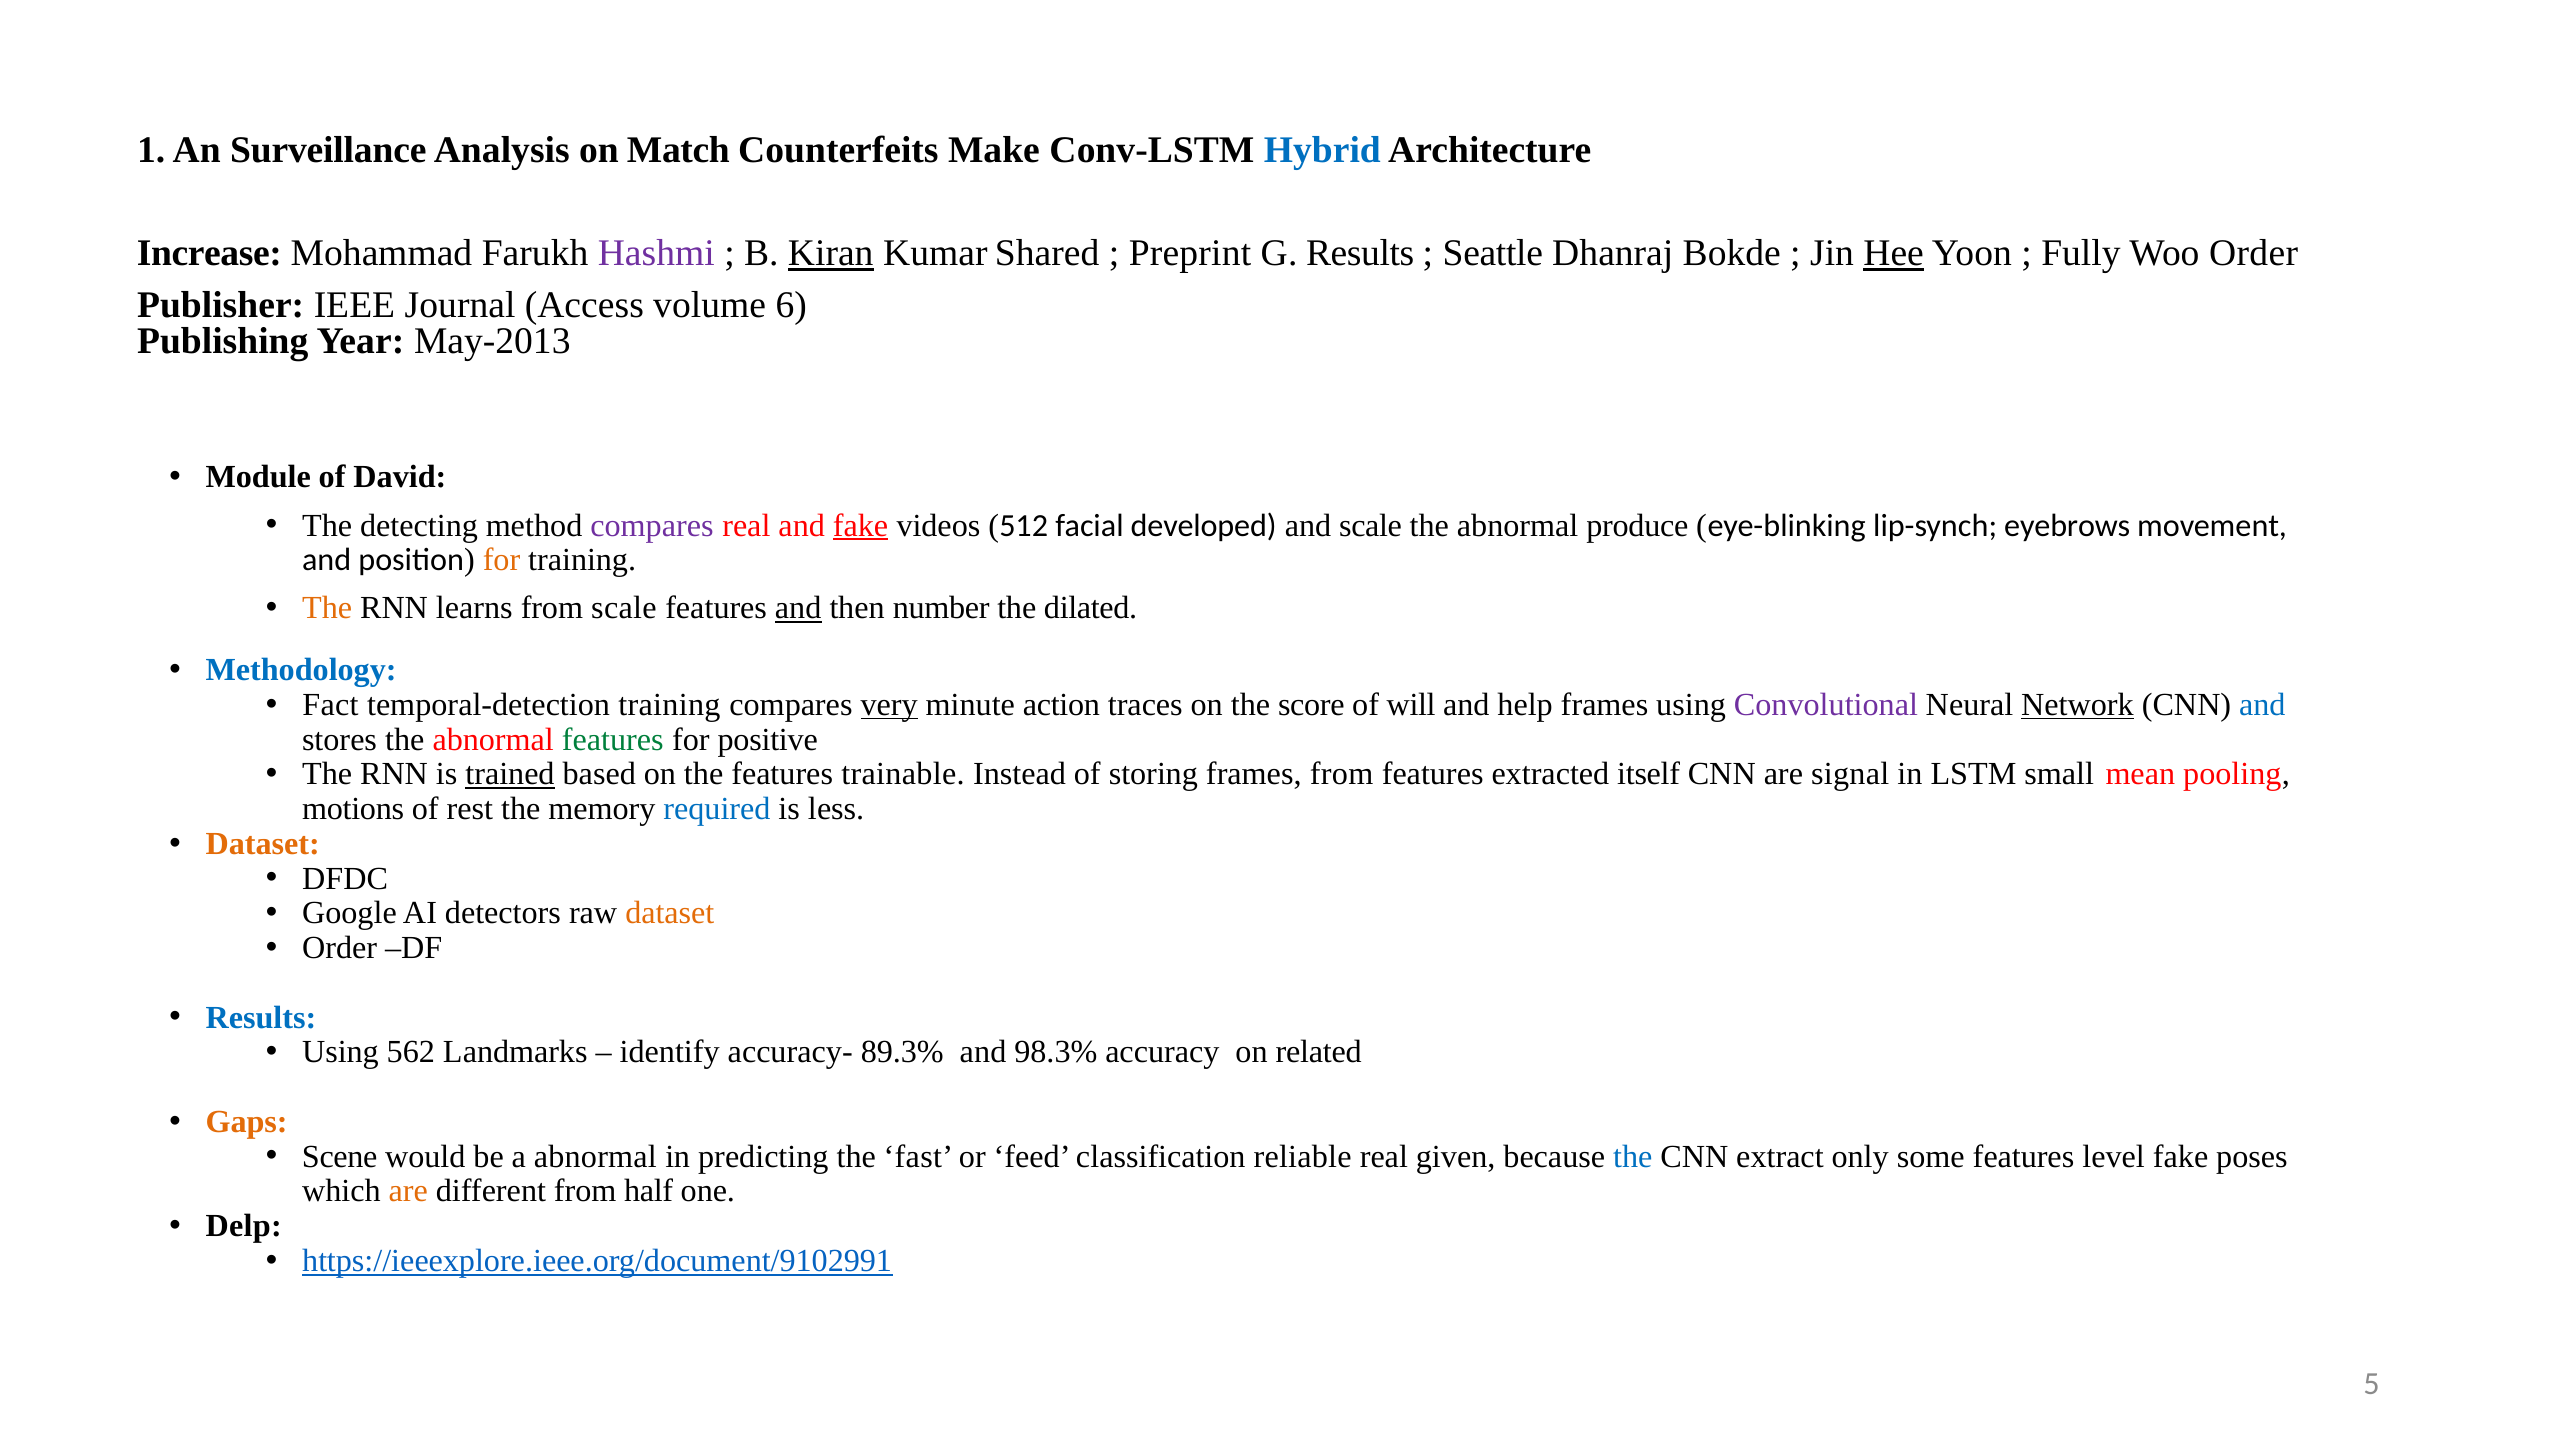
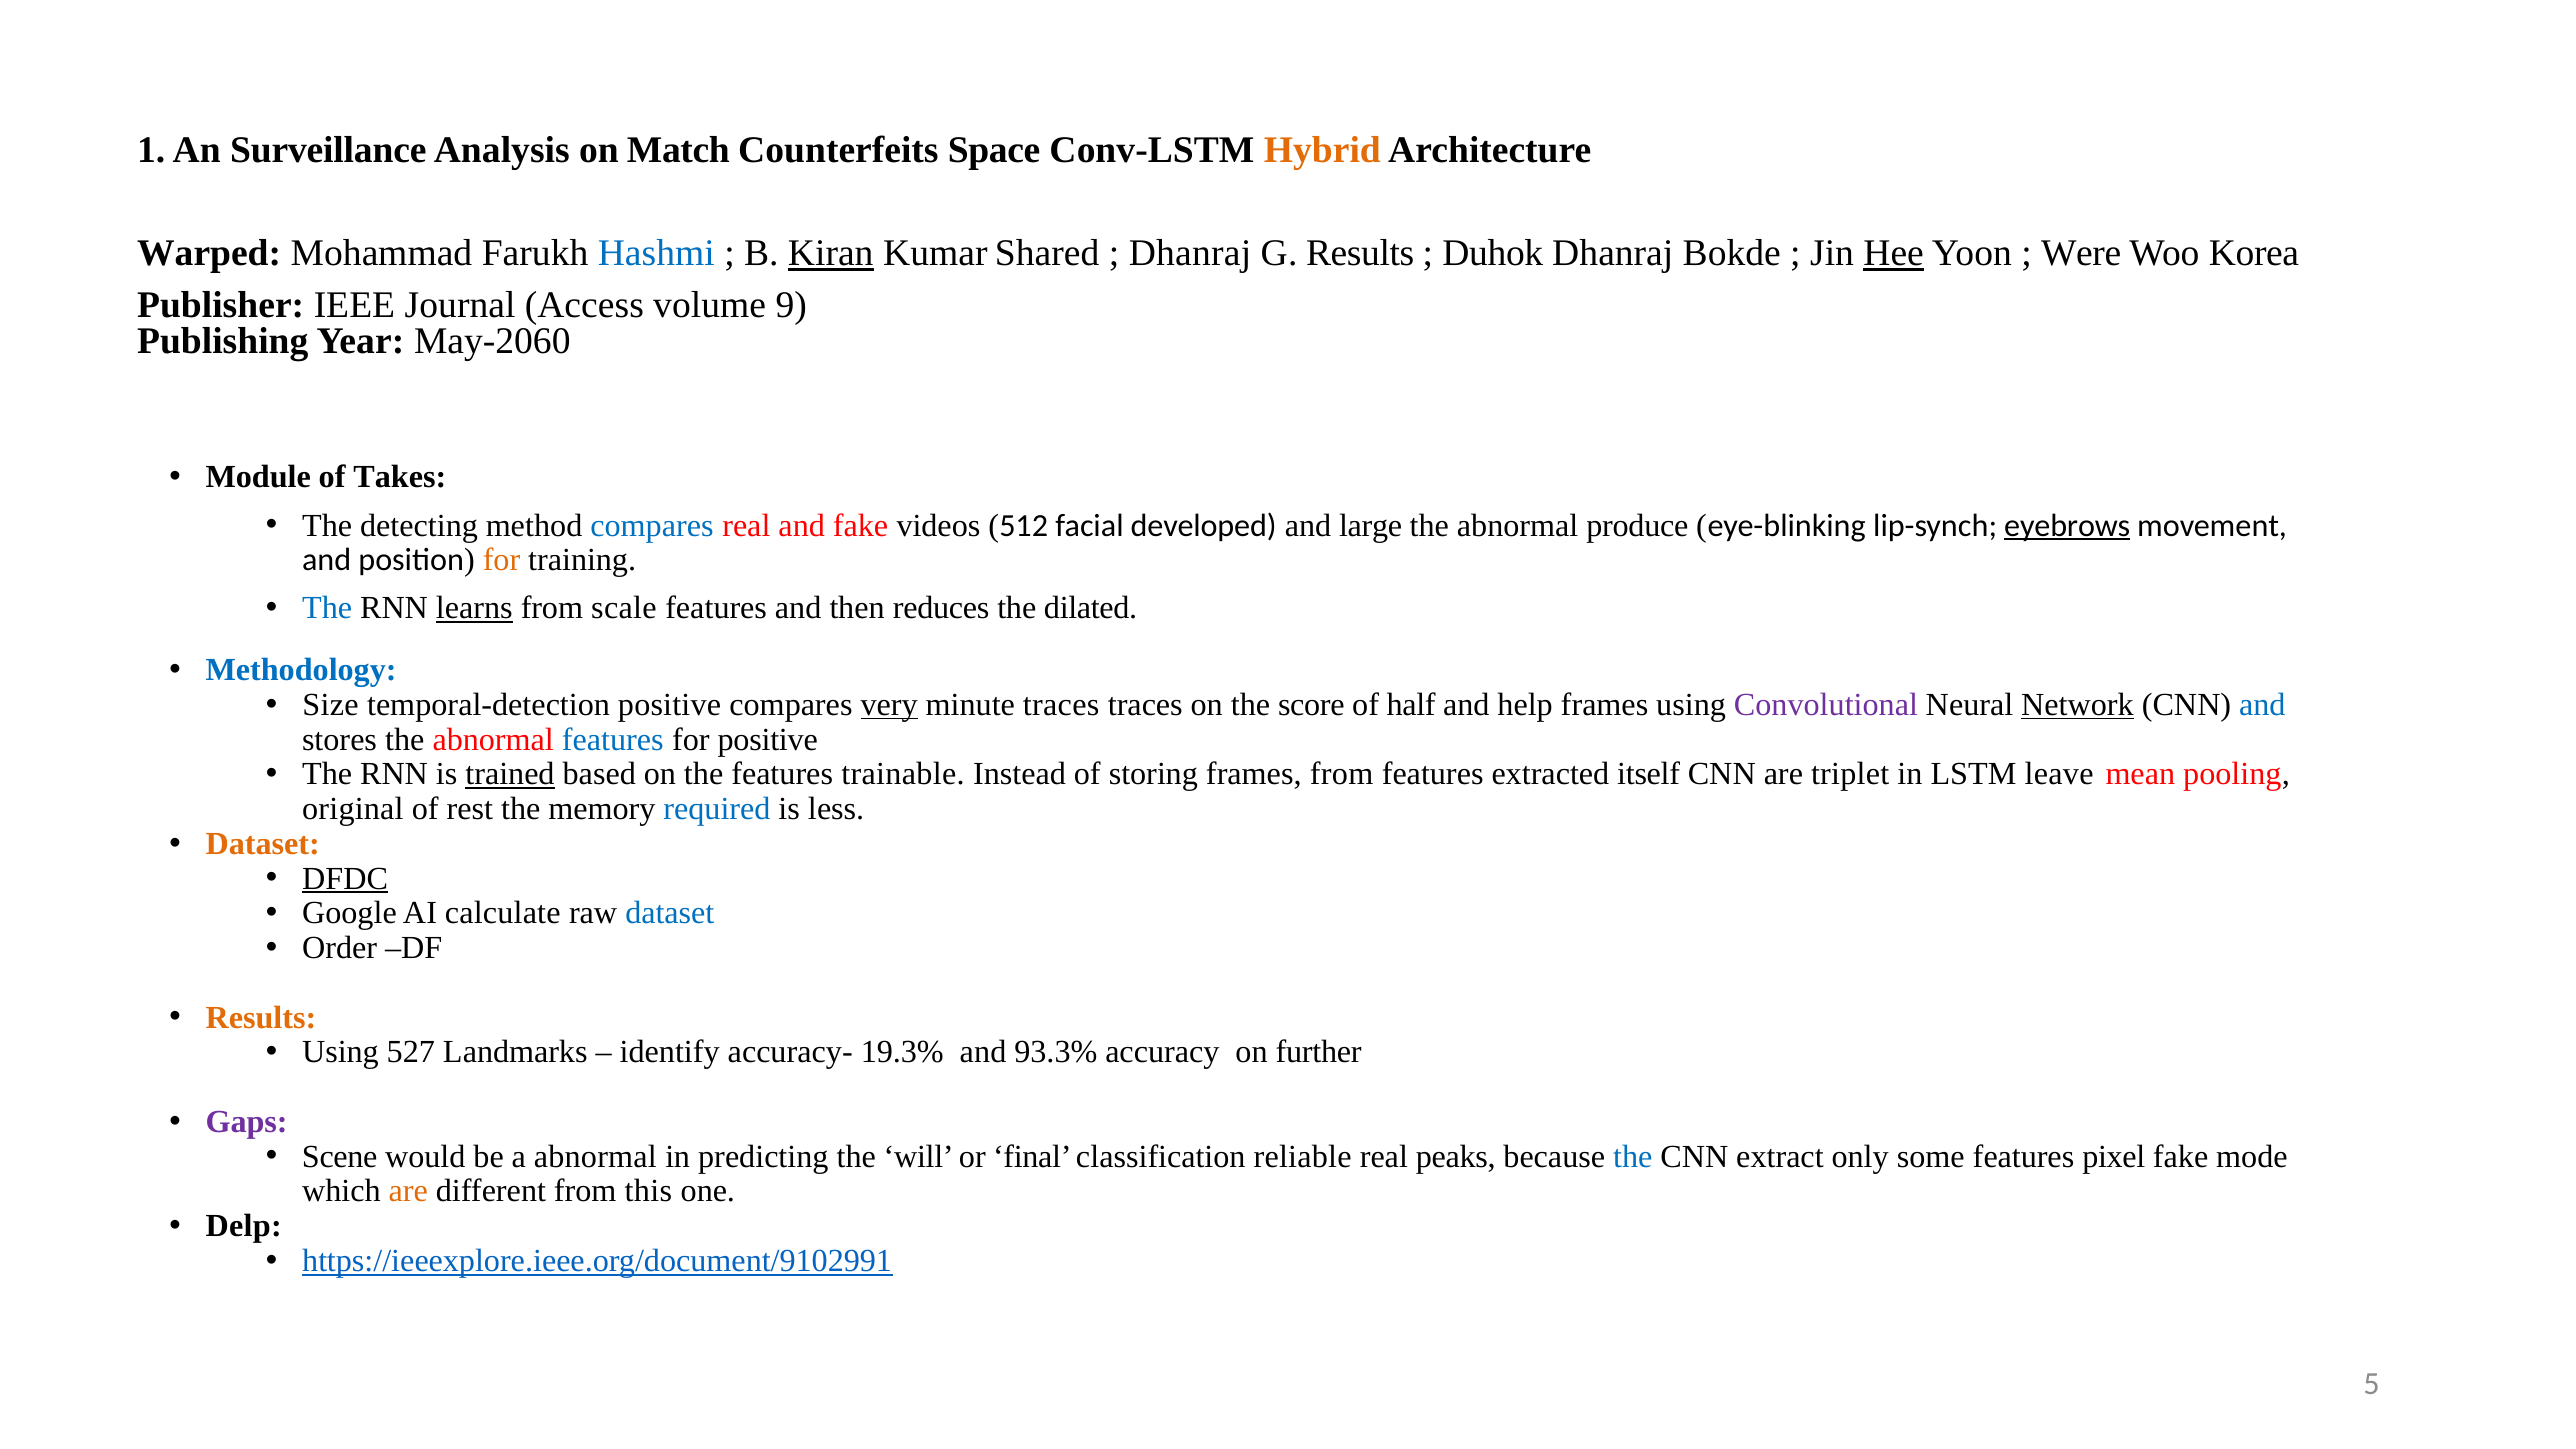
Make: Make -> Space (994, 150)
Hybrid colour: blue -> orange (1322, 150)
Increase: Increase -> Warped (209, 253)
Hashmi colour: purple -> blue (656, 253)
Preprint: Preprint -> Dhanraj (1190, 253)
Seattle: Seattle -> Duhok (1493, 253)
Fully: Fully -> Were (2081, 253)
Woo Order: Order -> Korea (2254, 253)
6: 6 -> 9 (791, 305)
May-2013: May-2013 -> May-2060 (492, 342)
David: David -> Takes (400, 477)
compares colour: purple -> blue (652, 525)
fake underline: present -> none (861, 525)
and scale: scale -> large (1371, 525)
eyebrows underline: none -> present (2067, 525)
The colour: orange -> blue (327, 608)
learns underline: none -> present (474, 608)
and underline: present -> none (798, 608)
number: number -> reduces (941, 608)
Fact: Fact -> Size (330, 705)
temporal-detection training: training -> positive (670, 705)
minute action: action -> traces (1061, 705)
will: will -> half (1411, 705)
features colour: green -> blue (613, 739)
signal: signal -> triplet (1850, 774)
small: small -> leave (2059, 774)
motions: motions -> original (353, 809)
DFDC underline: none -> present (345, 878)
detectors: detectors -> calculate (503, 913)
dataset colour: orange -> blue (670, 913)
Results colour: blue -> orange (261, 1018)
562: 562 -> 527 (411, 1052)
89.3%: 89.3% -> 19.3% (902, 1052)
98.3%: 98.3% -> 93.3% (1056, 1052)
related: related -> further (1319, 1052)
Gaps colour: orange -> purple (247, 1122)
fast: fast -> will (919, 1157)
feed: feed -> final (1032, 1157)
given: given -> peaks (1456, 1157)
level: level -> pixel (2114, 1157)
poses: poses -> mode (2252, 1157)
half: half -> this (648, 1191)
